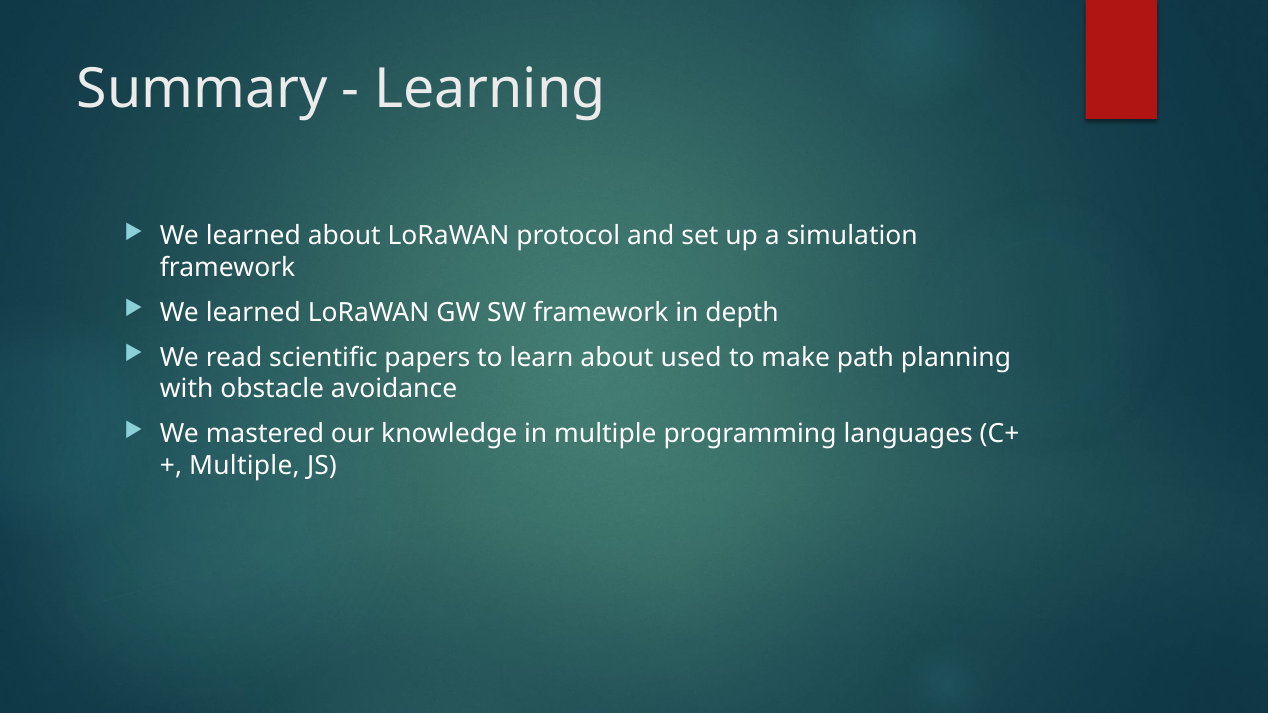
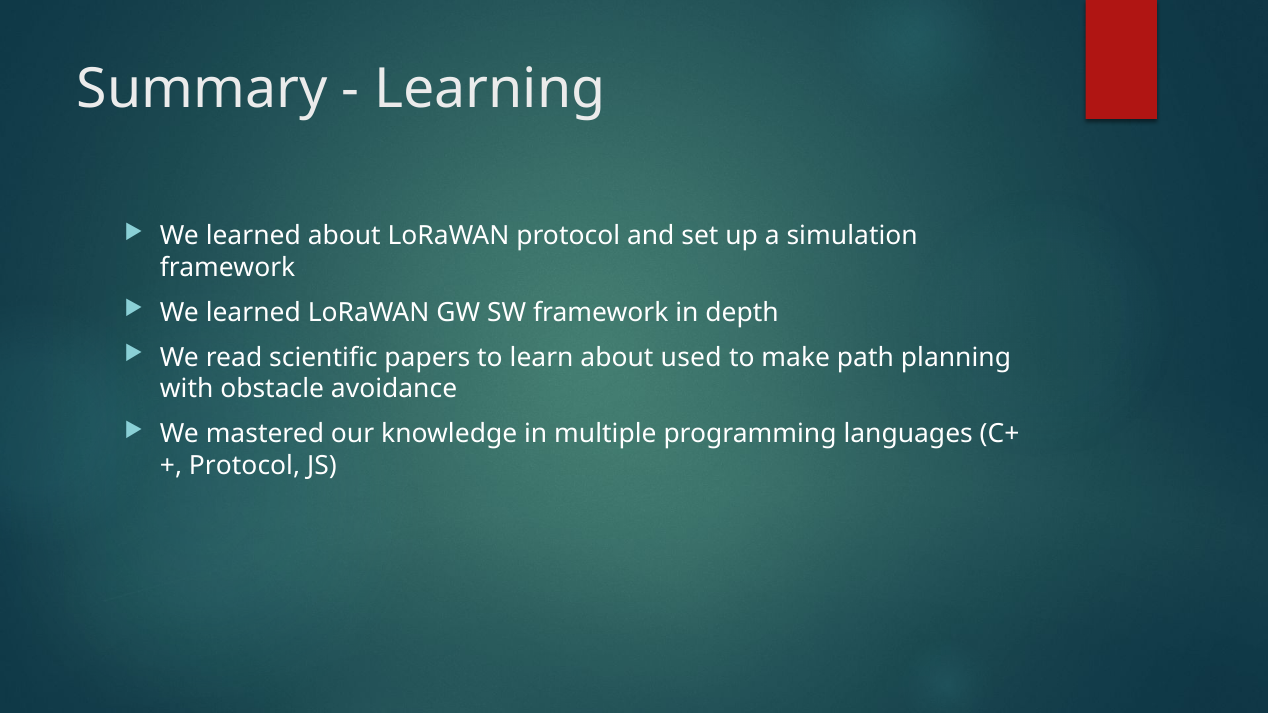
Multiple: Multiple -> Protocol (245, 466)
